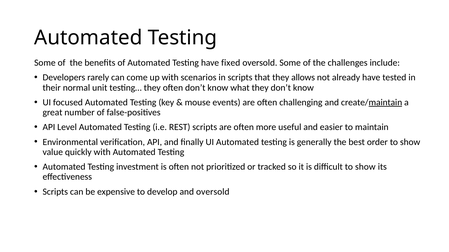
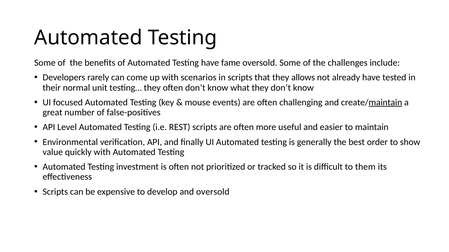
fixed: fixed -> fame (231, 63)
difficult to show: show -> them (365, 167)
